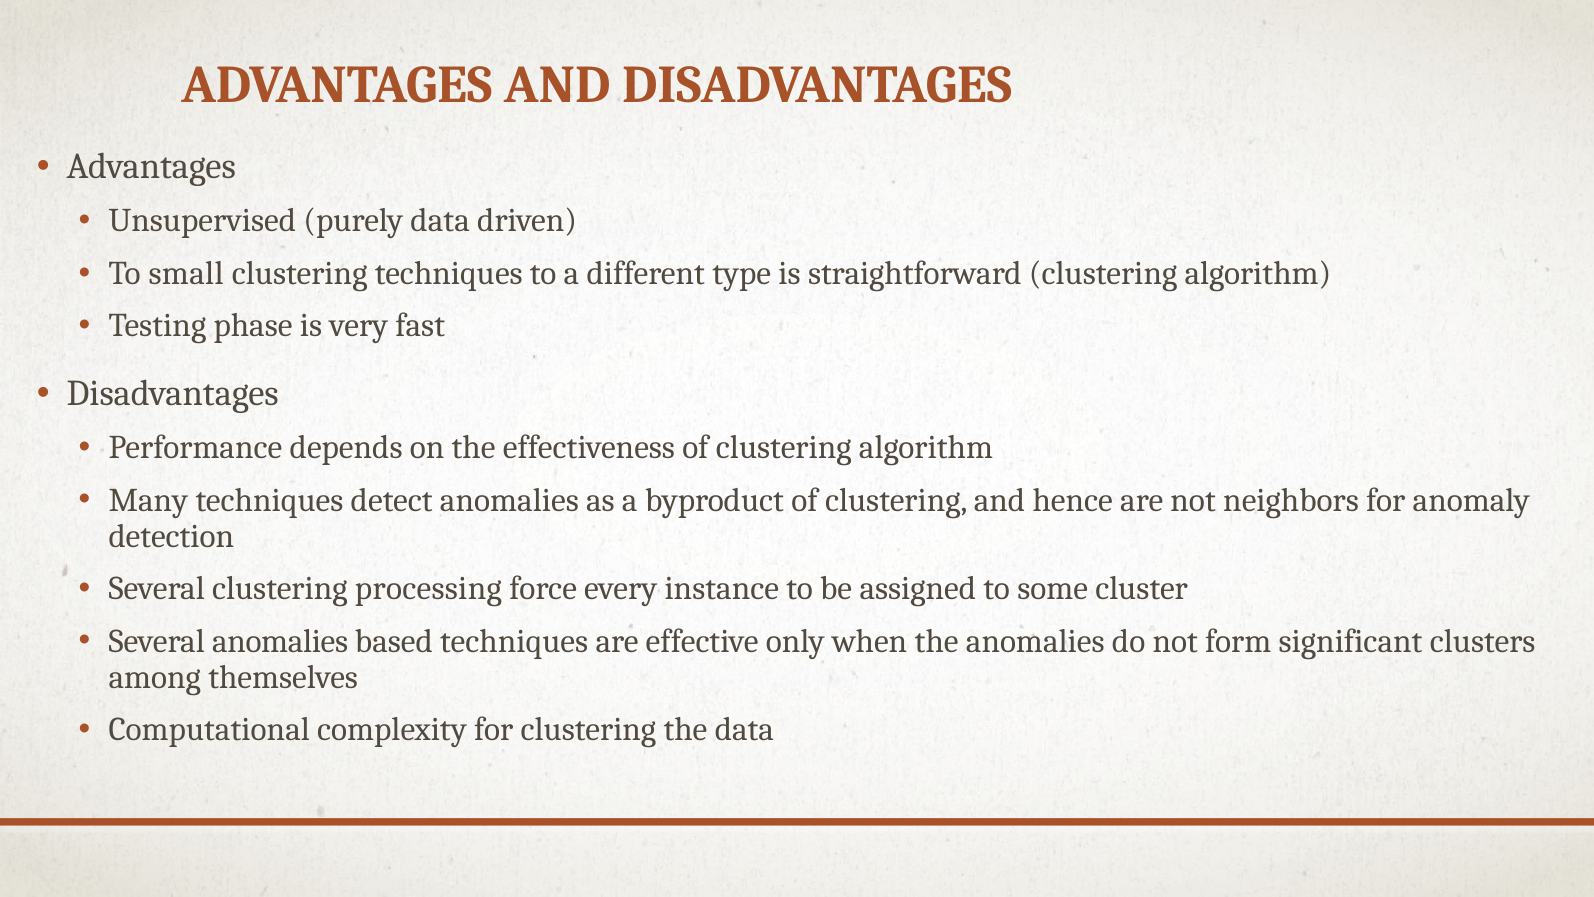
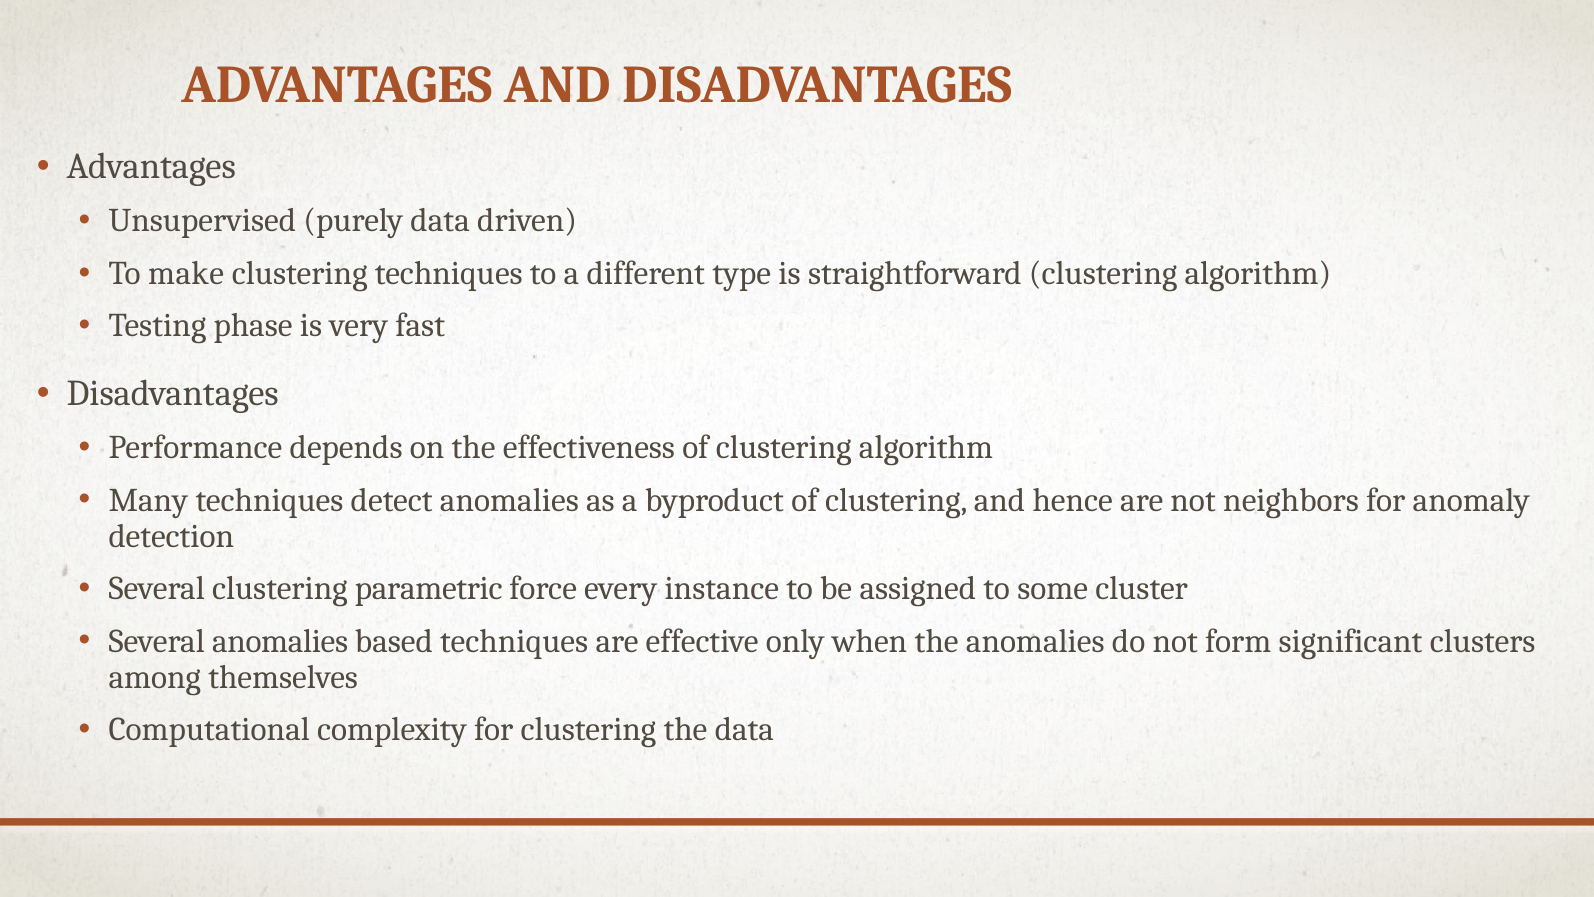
small: small -> make (186, 273)
processing: processing -> parametric (429, 589)
